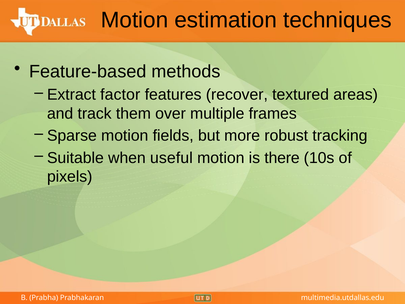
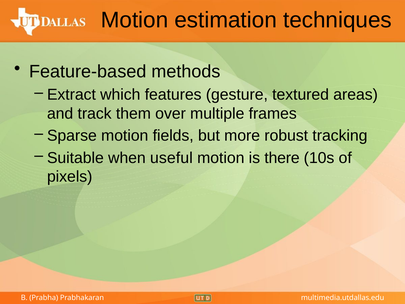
factor: factor -> which (120, 95)
recover: recover -> gesture (237, 95)
